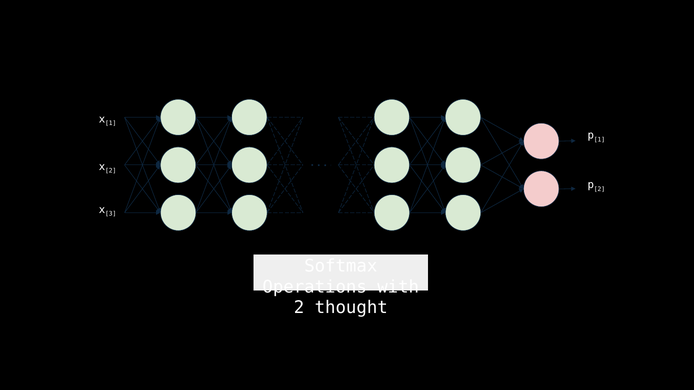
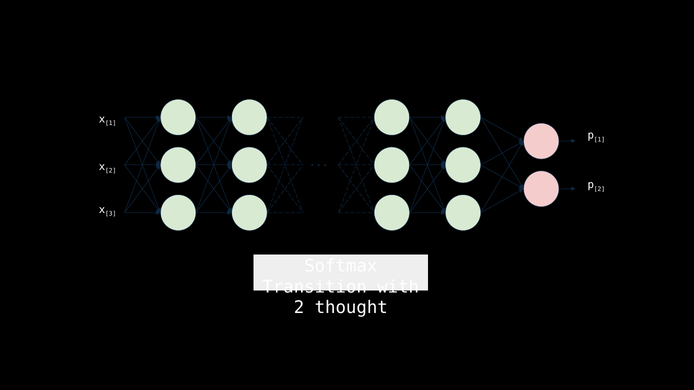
Operations: Operations -> Transition (315, 287)
